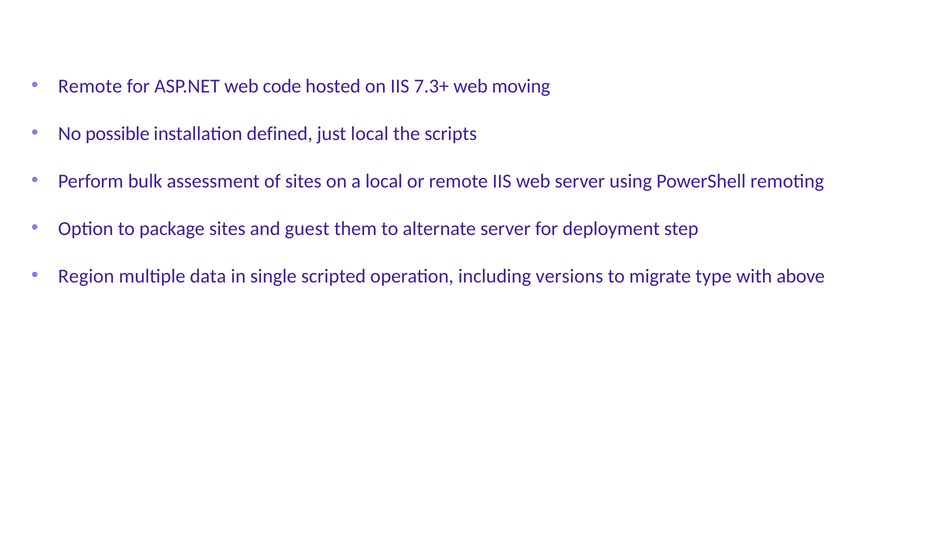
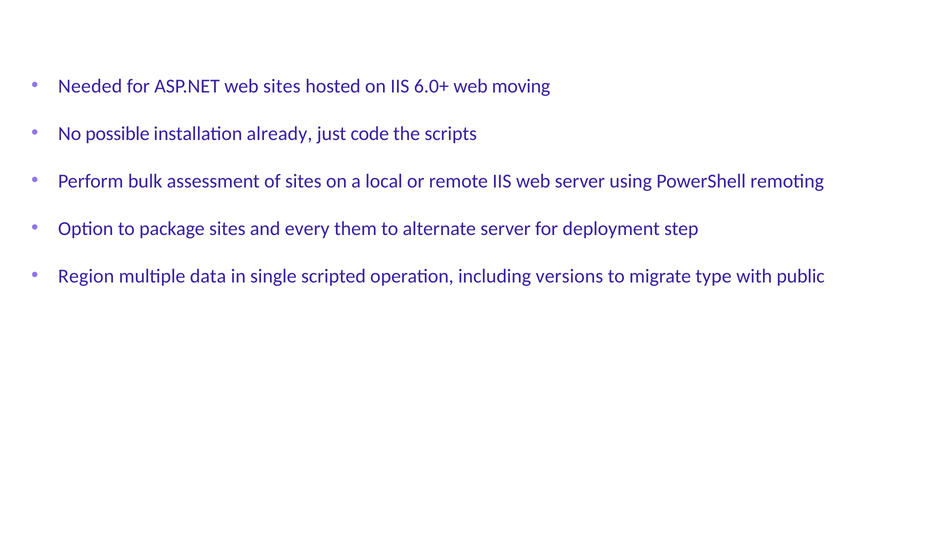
Remote: Remote -> Needed (90, 86)
web code: code -> sites (282, 86)
7.3+: 7.3+ -> 6.0+ (431, 86)
defined: defined -> already (280, 134)
just local: local -> code (370, 134)
guest: guest -> every (307, 229)
above: above -> public (801, 276)
